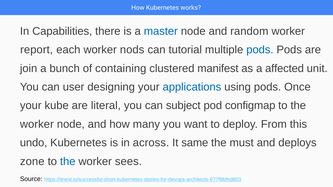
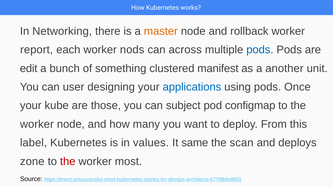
Capabilities: Capabilities -> Networking (62, 31)
master colour: blue -> orange (161, 31)
random: random -> rollback (249, 31)
tutorial: tutorial -> across (185, 50)
join: join -> edit (29, 68)
containing: containing -> something (121, 68)
affected: affected -> another (284, 68)
literal: literal -> those (106, 106)
undo: undo -> label (33, 143)
across: across -> values (151, 143)
must: must -> scan (242, 143)
the colour: blue -> red (68, 162)
sees: sees -> most (128, 162)
